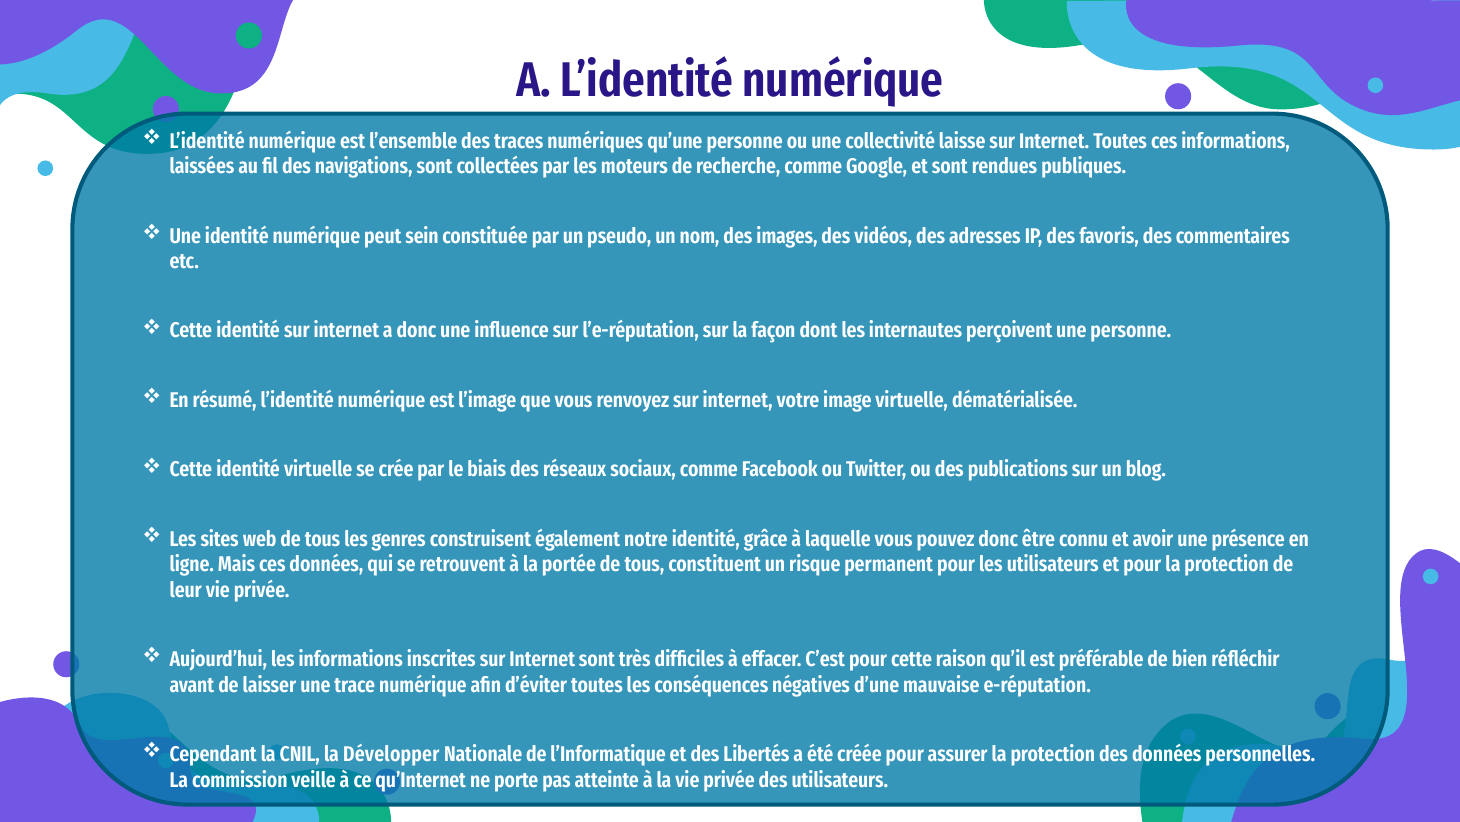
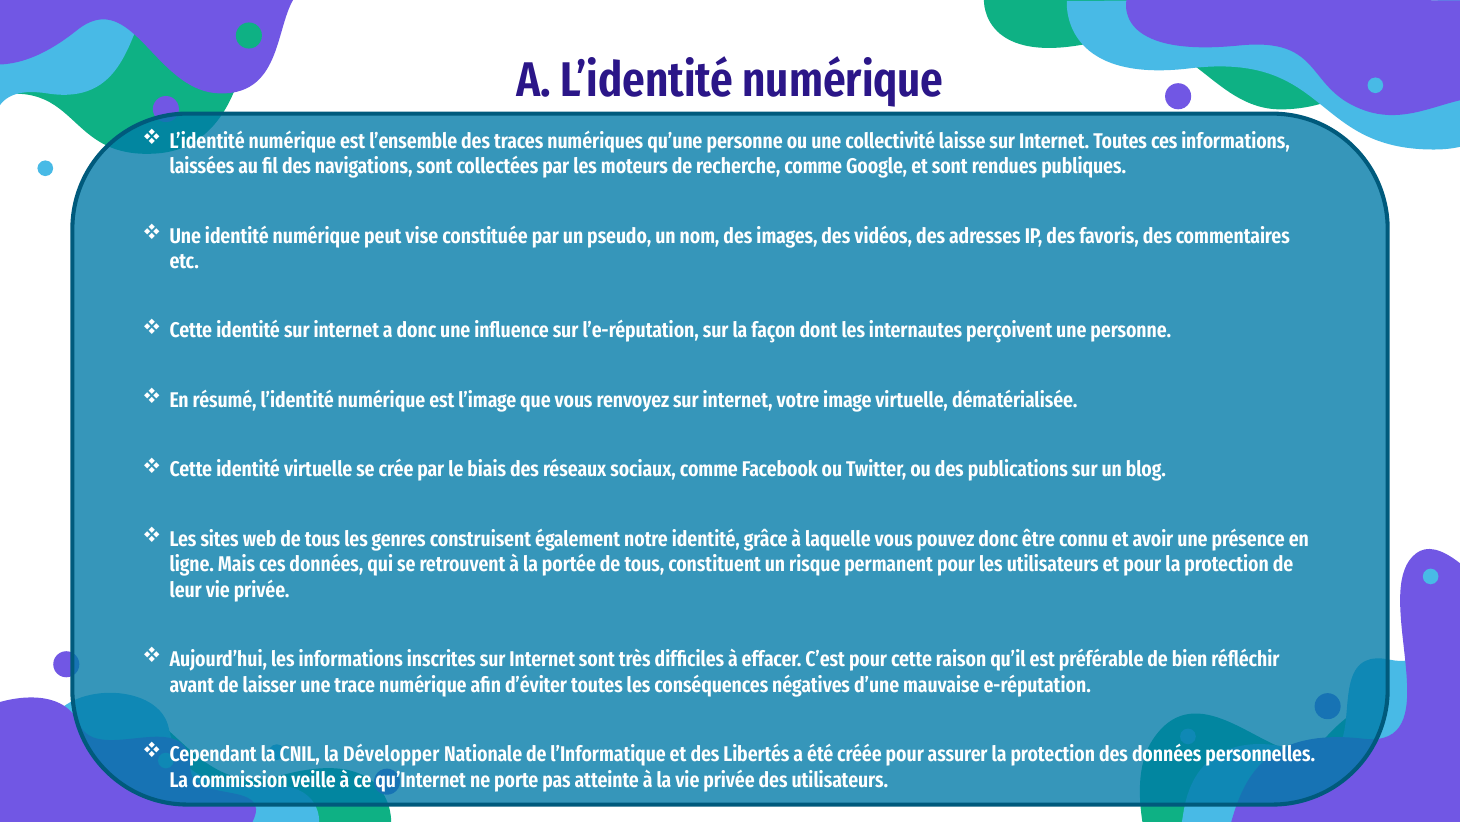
sein: sein -> vise (422, 236)
